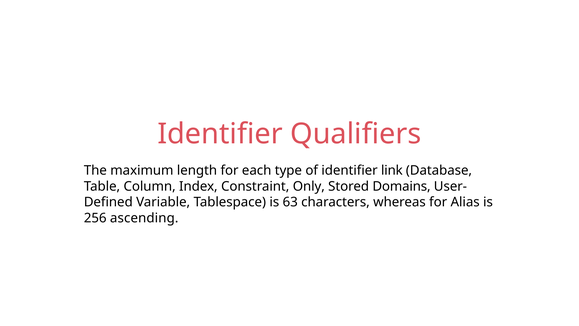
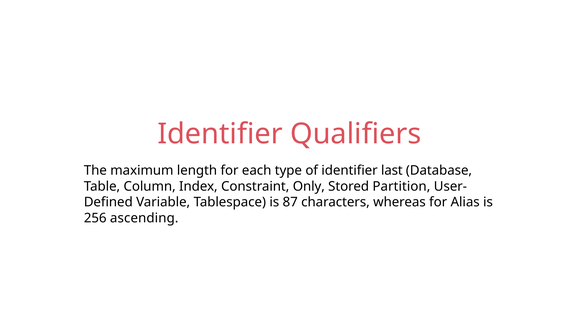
link: link -> last (392, 170)
Domains: Domains -> Partition (401, 186)
63: 63 -> 87 (290, 202)
